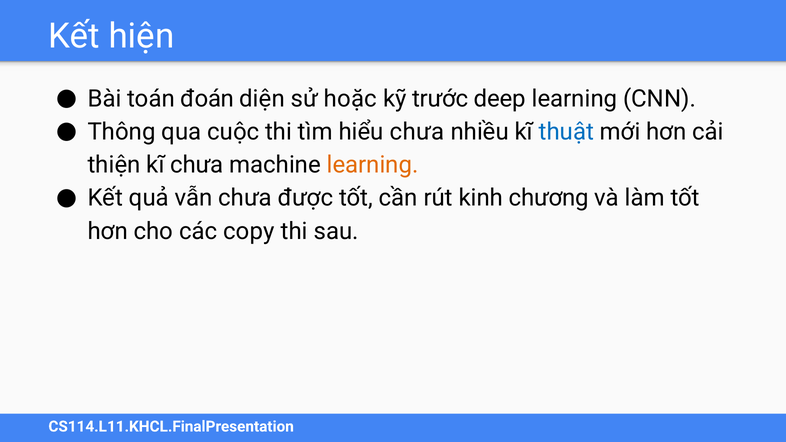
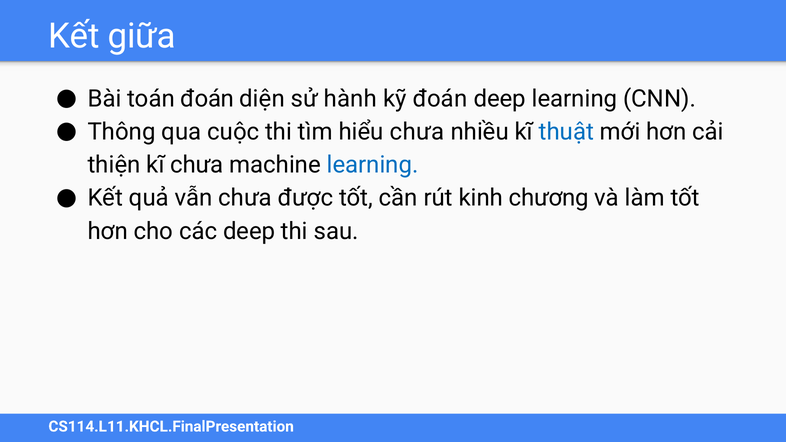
hiện: hiện -> giữa (142, 36)
hoặc: hoặc -> hành (350, 99)
kỹ trước: trước -> đoán (440, 99)
learning colour: orange -> blue (373, 165)
các copy: copy -> deep (249, 231)
